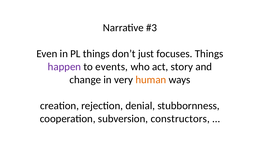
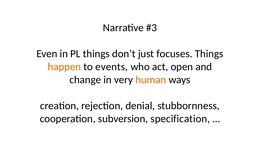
happen colour: purple -> orange (64, 67)
story: story -> open (182, 67)
constructors: constructors -> specification (180, 119)
